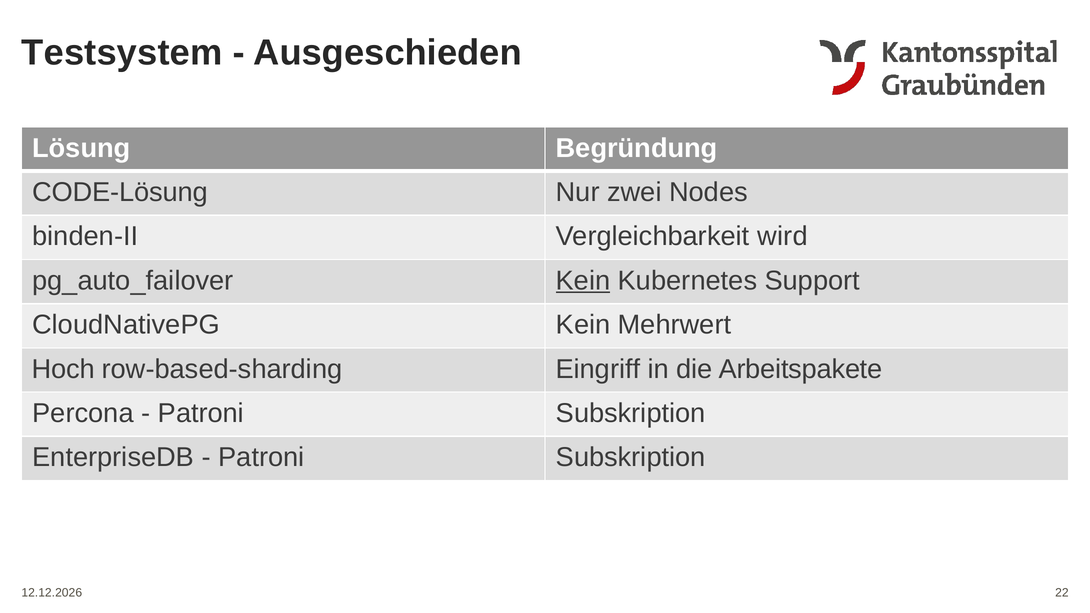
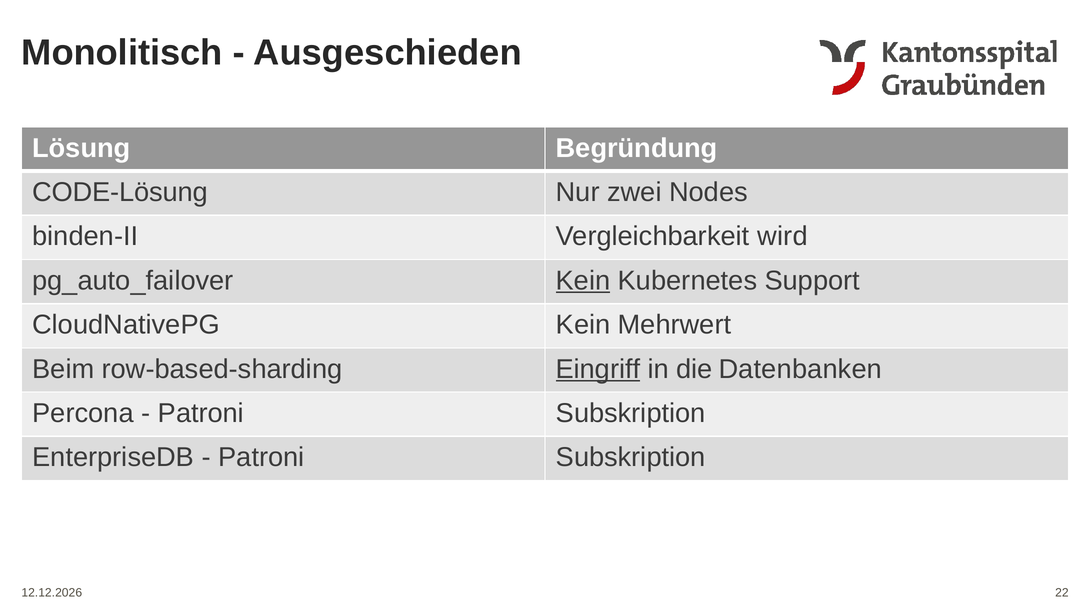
Testsystem: Testsystem -> Monolitisch (122, 53)
Hoch: Hoch -> Beim (63, 369)
Eingriff underline: none -> present (598, 369)
Arbeitspakete: Arbeitspakete -> Datenbanken (800, 369)
